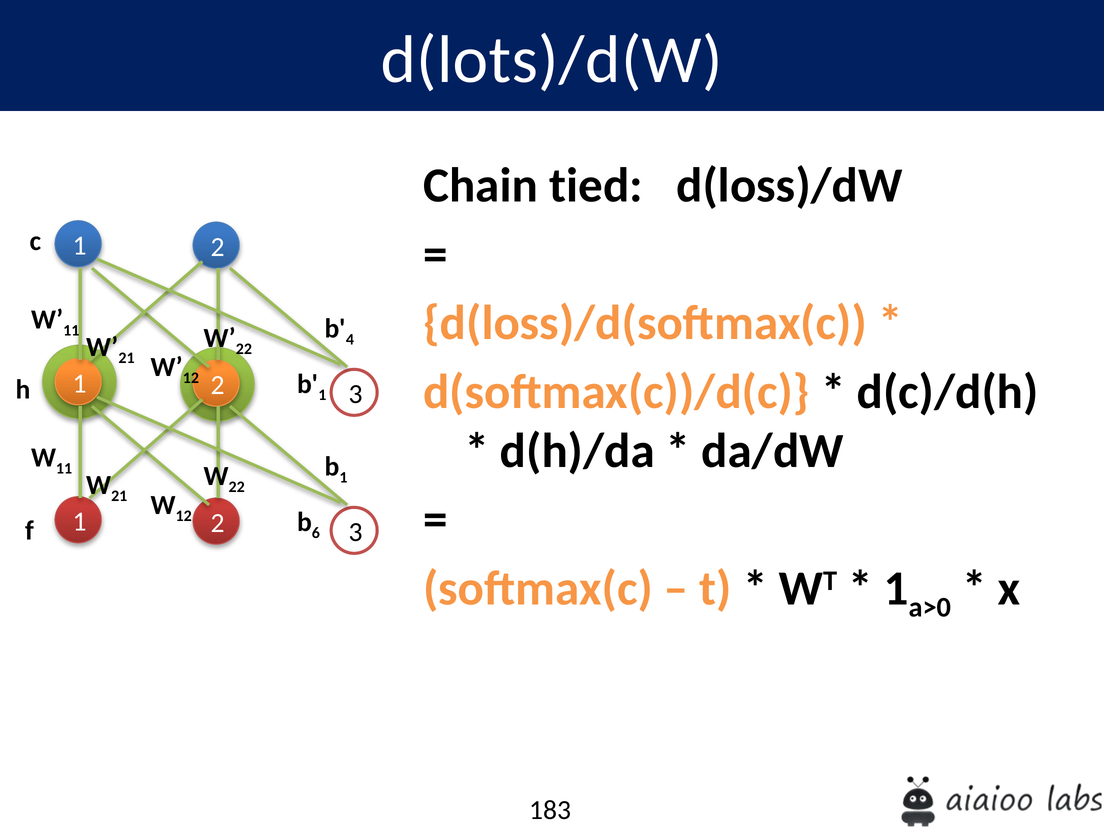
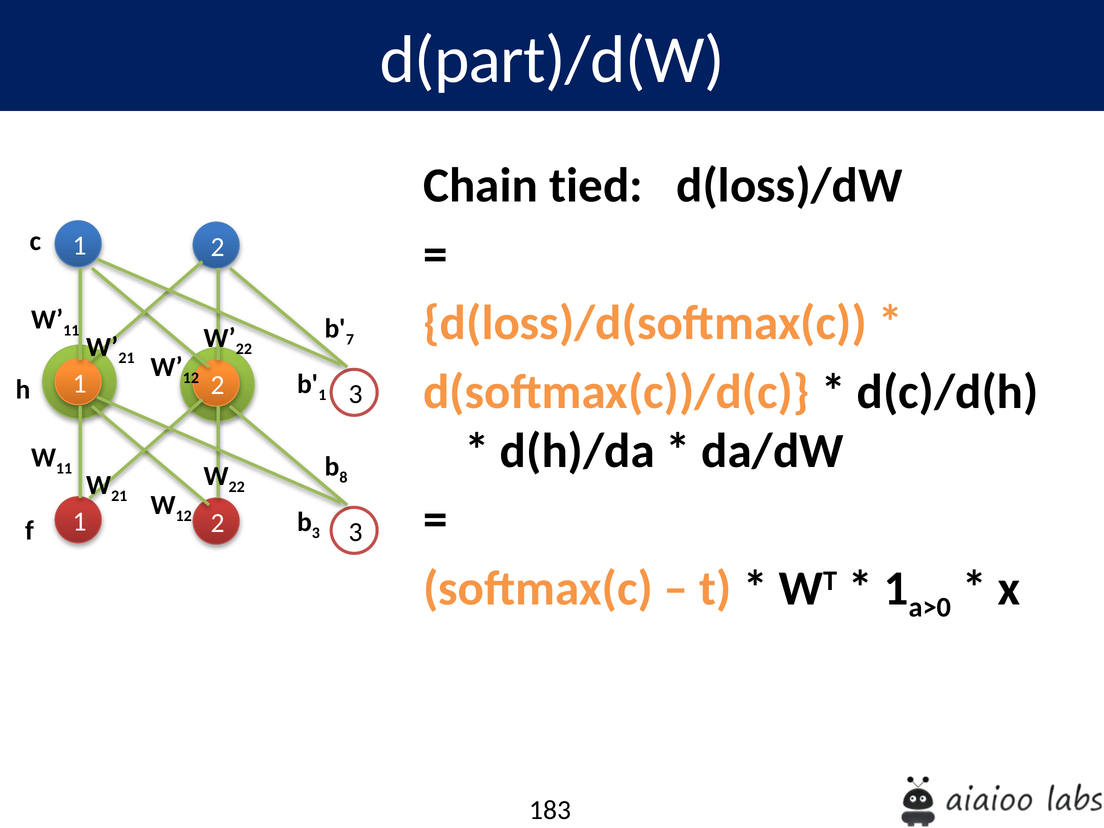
d(lots)/d(W: d(lots)/d(W -> d(part)/d(W (552, 60)
4: 4 -> 7 (350, 340)
1: 1 -> 8 (343, 478)
6: 6 -> 3 (316, 533)
